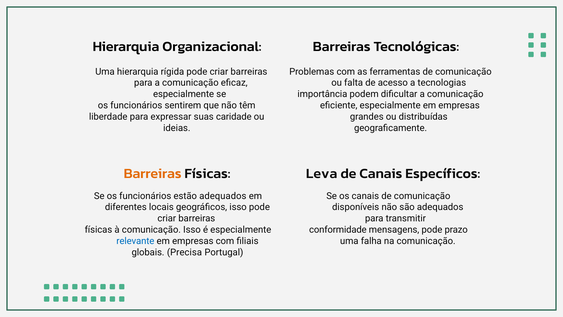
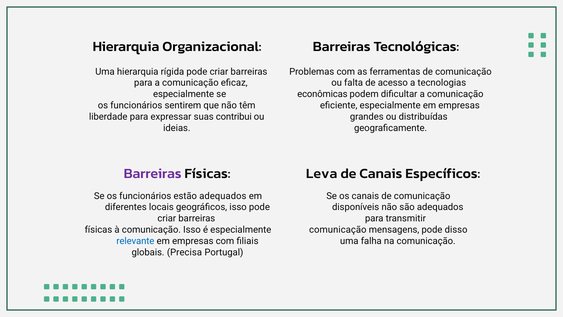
importância: importância -> econômicas (322, 94)
caridade: caridade -> contribui (234, 117)
Barreiras colour: orange -> purple (153, 173)
conformidade: conformidade -> comunicação (338, 230)
prazo: prazo -> disso (456, 230)
